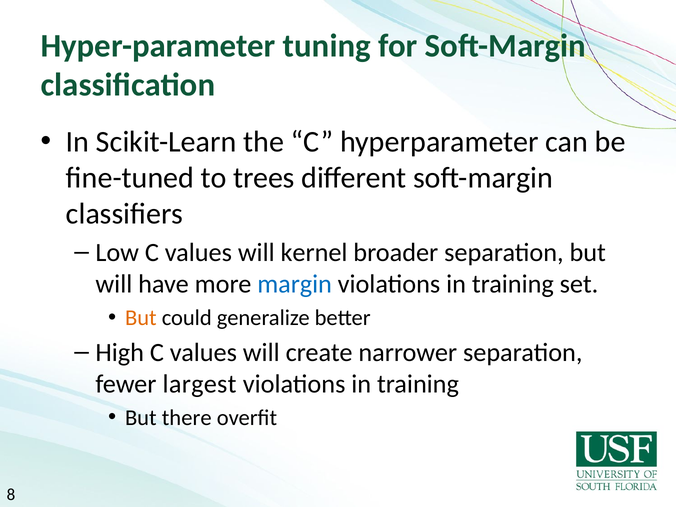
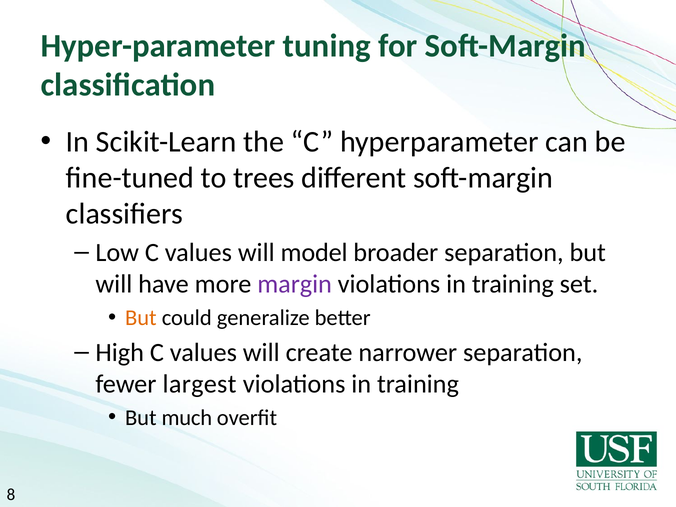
kernel: kernel -> model (314, 253)
margin colour: blue -> purple (295, 284)
there: there -> much (187, 418)
